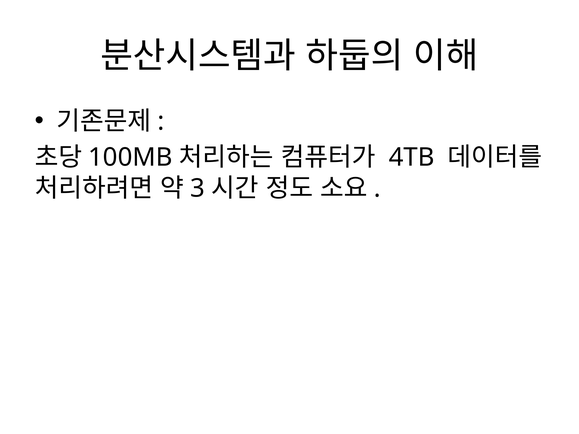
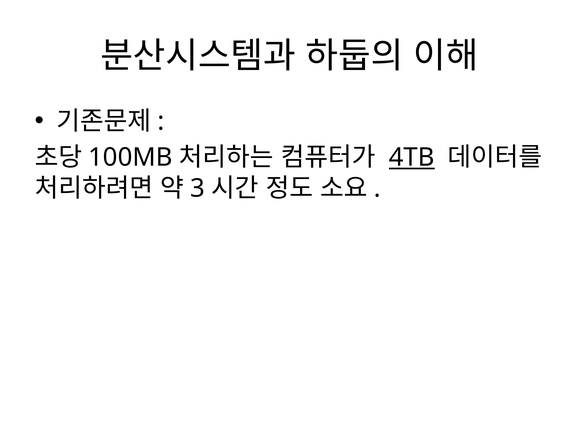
4TB underline: none -> present (412, 158)
